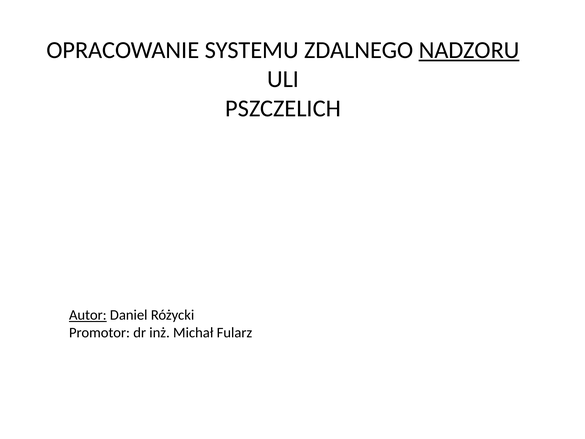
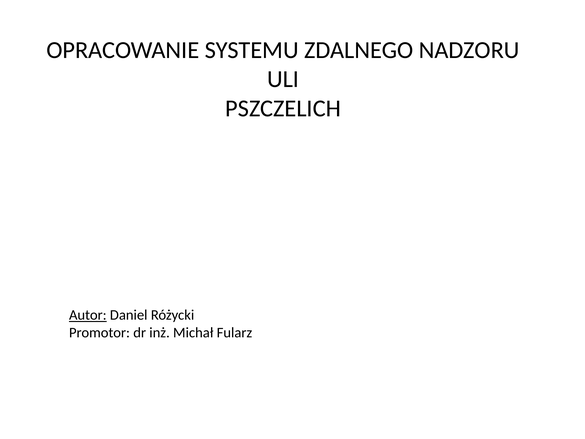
NADZORU underline: present -> none (469, 50)
